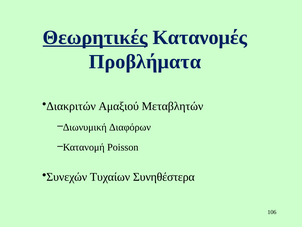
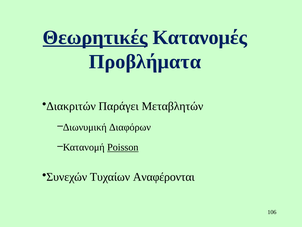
Αμαξιού: Αμαξιού -> Παράγει (119, 106)
Poisson underline: none -> present (123, 147)
Συνηθέστερα: Συνηθέστερα -> Αναφέρονται (164, 177)
